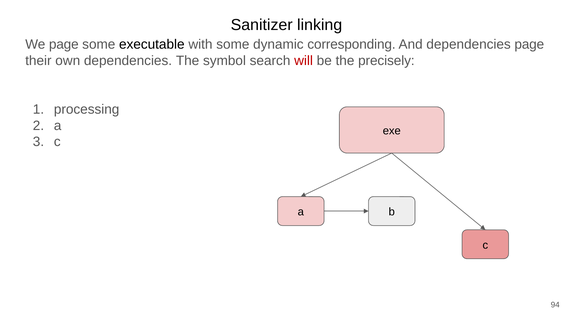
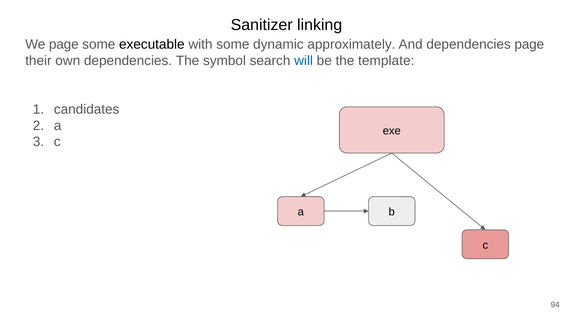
corresponding: corresponding -> approximately (351, 45)
will colour: red -> blue (304, 61)
precisely: precisely -> template (386, 61)
processing: processing -> candidates (87, 110)
